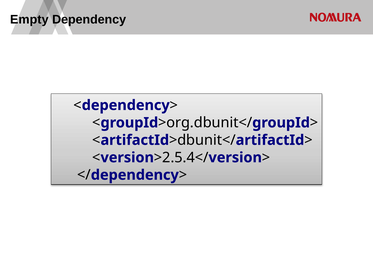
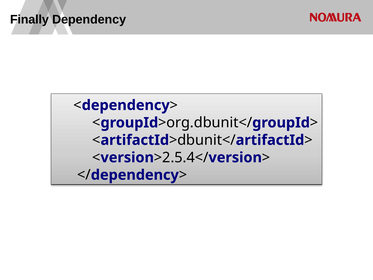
Empty: Empty -> Finally (29, 19)
